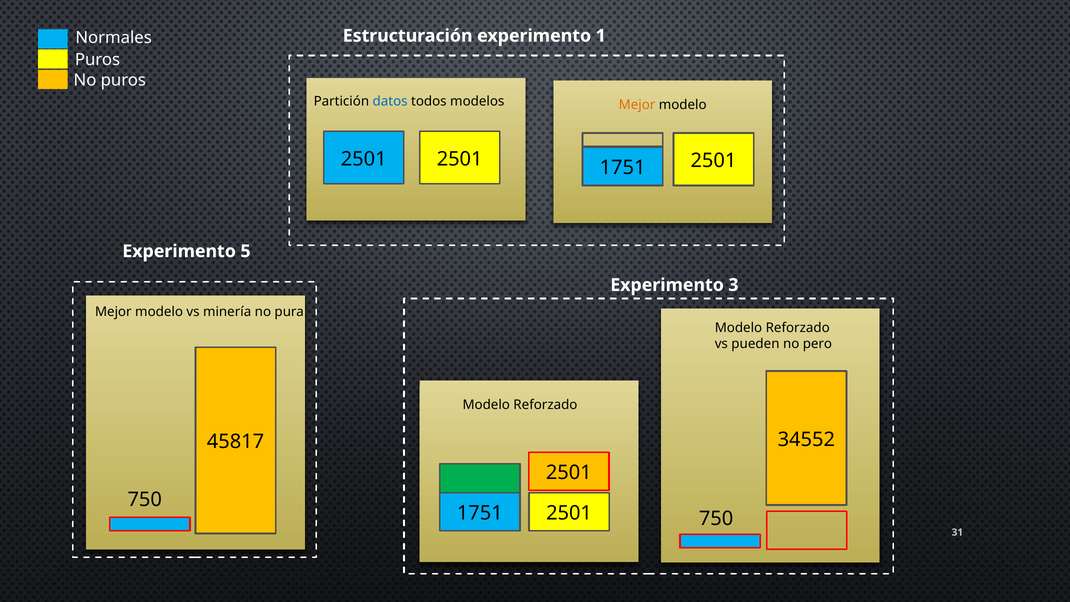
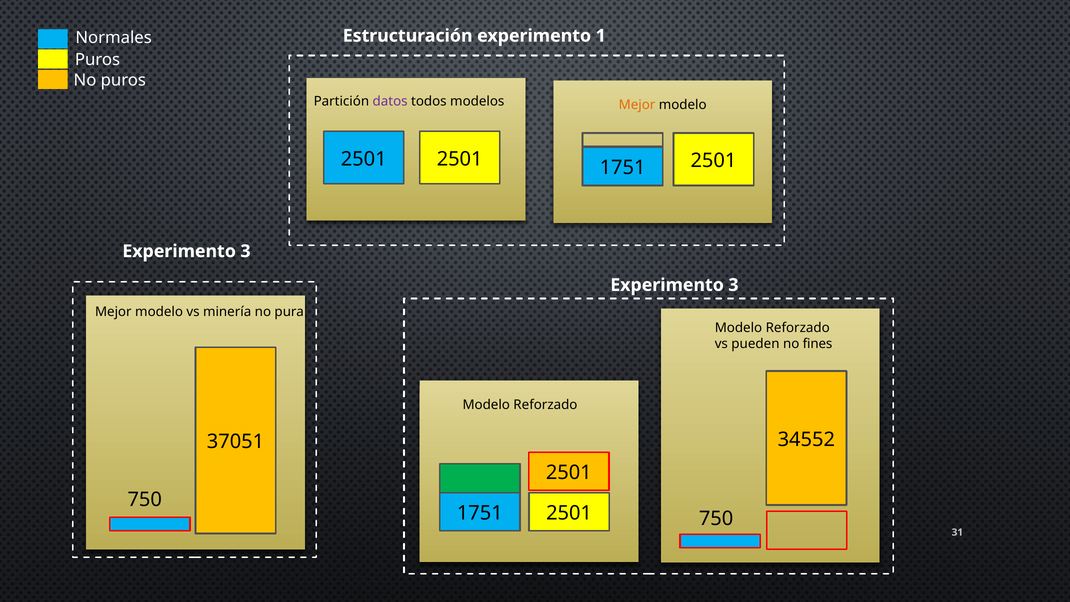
datos colour: blue -> purple (390, 102)
5: 5 -> 3 (246, 251)
pero: pero -> fines (817, 344)
45817: 45817 -> 37051 (235, 442)
